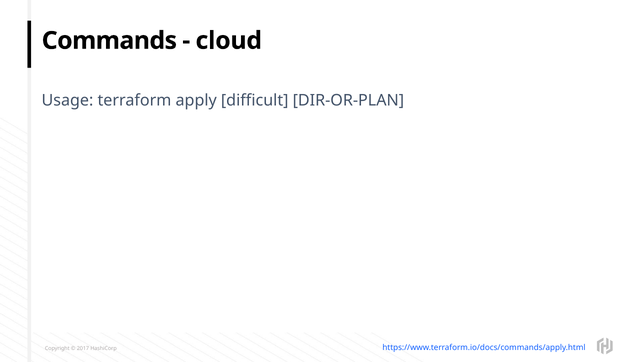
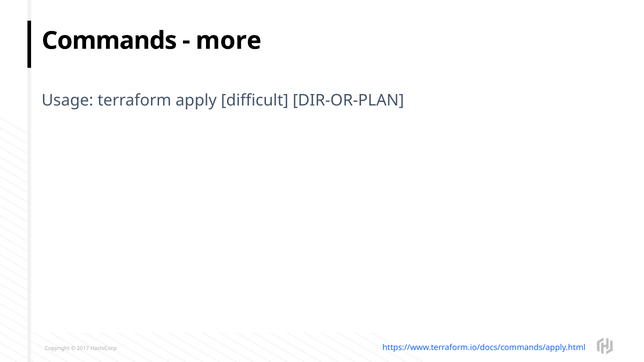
cloud: cloud -> more (229, 41)
